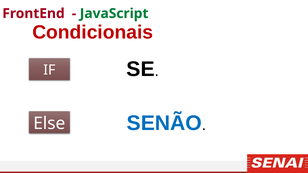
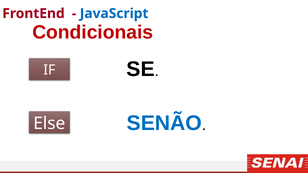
JavaScript colour: green -> blue (114, 13)
